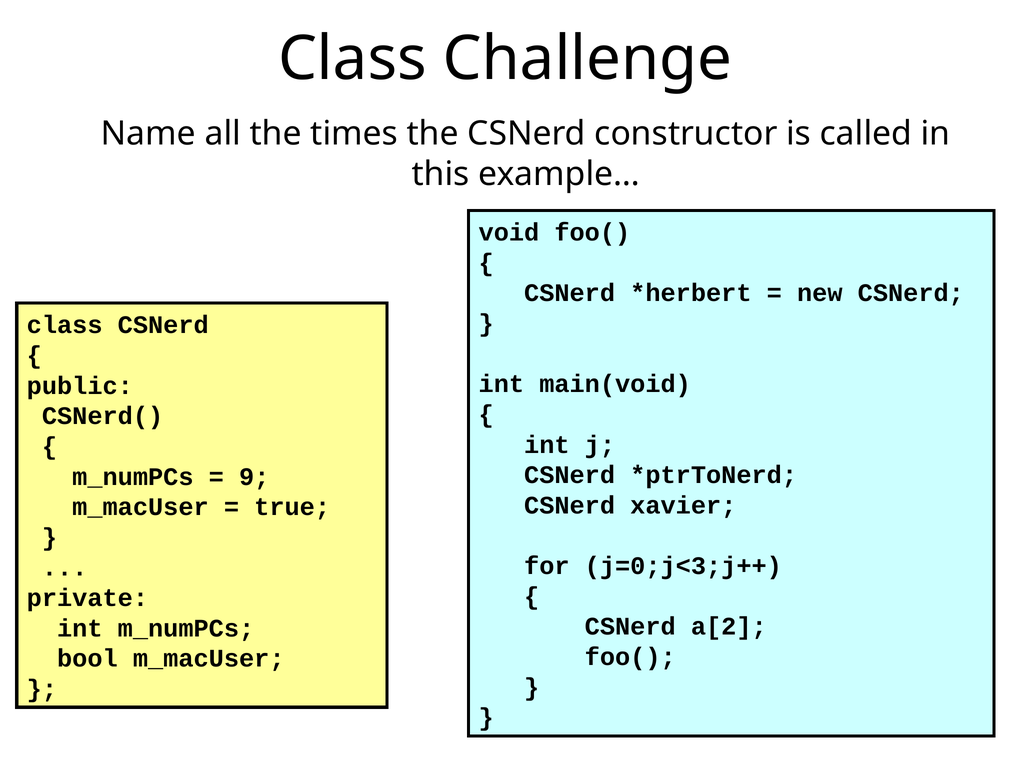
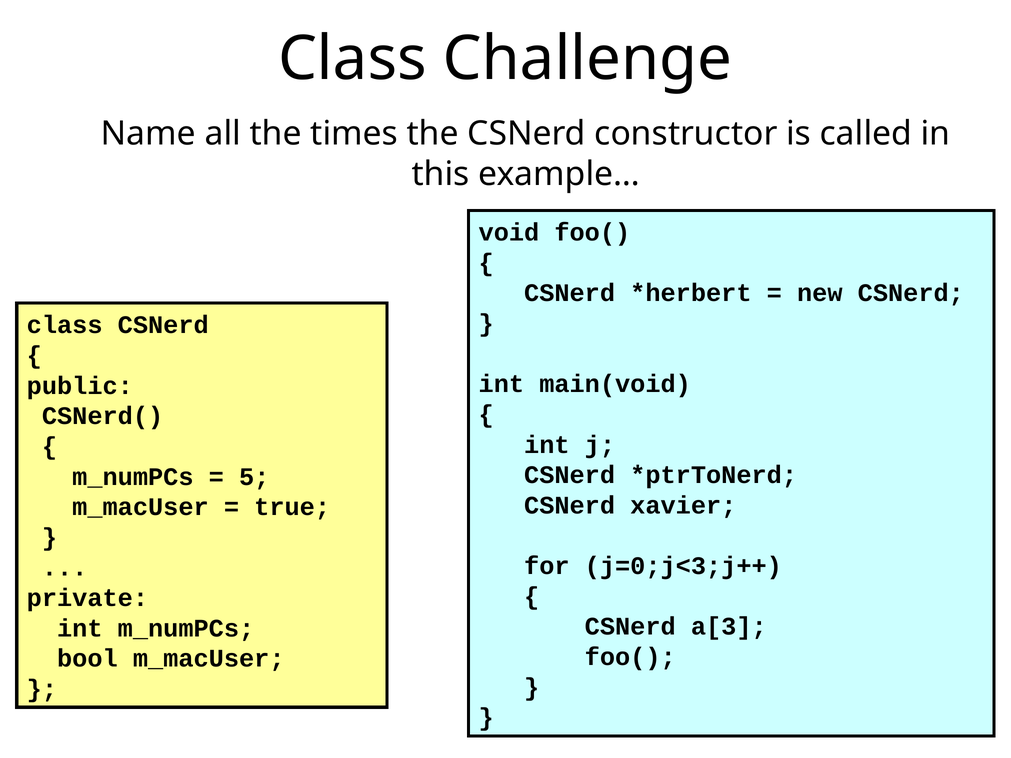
9: 9 -> 5 (254, 477)
a[2: a[2 -> a[3 (729, 627)
